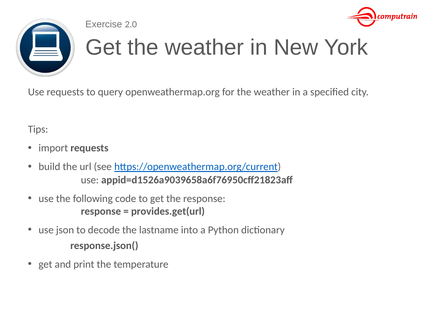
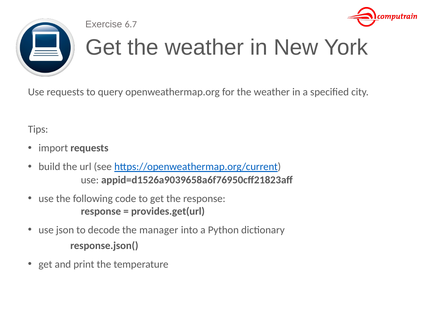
2.0: 2.0 -> 6.7 (131, 25)
lastname: lastname -> manager (159, 230)
